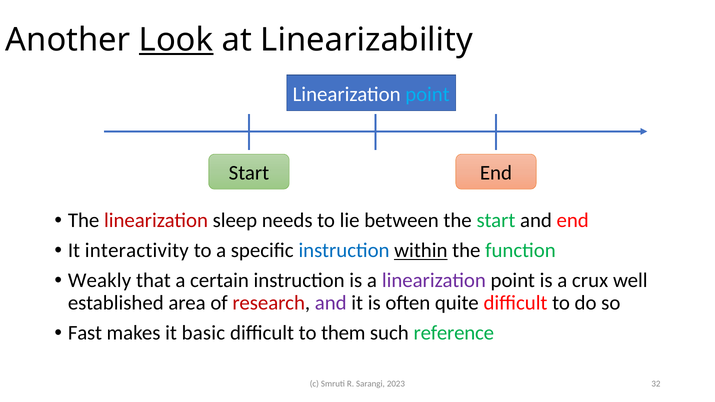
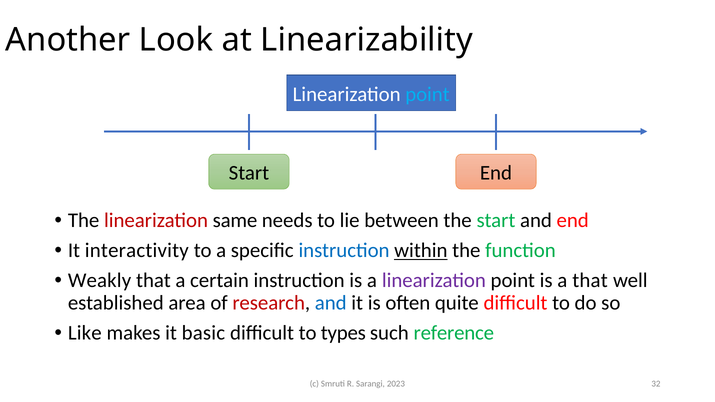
Look underline: present -> none (176, 40)
sleep: sleep -> same (235, 221)
a crux: crux -> that (590, 281)
and colour: purple -> blue (331, 303)
Fast: Fast -> Like (85, 333)
them: them -> types (343, 333)
